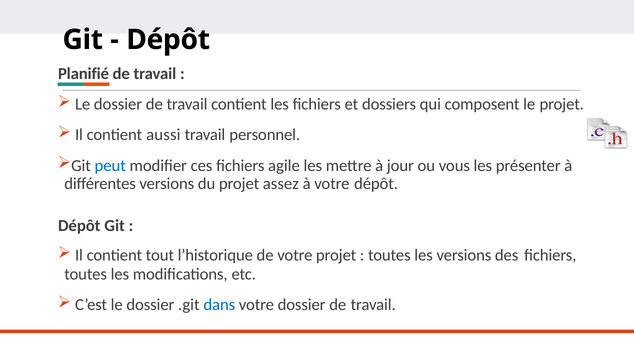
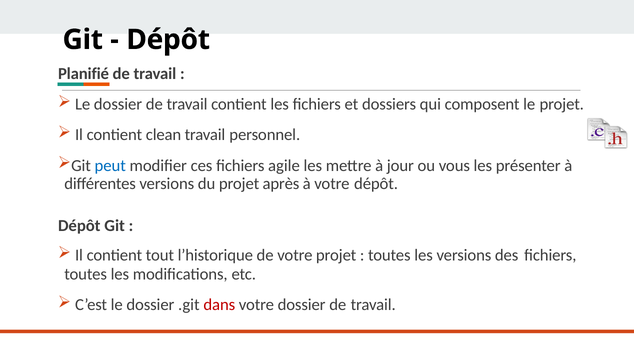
aussi: aussi -> clean (164, 135)
assez: assez -> après (281, 183)
dans colour: blue -> red (219, 305)
